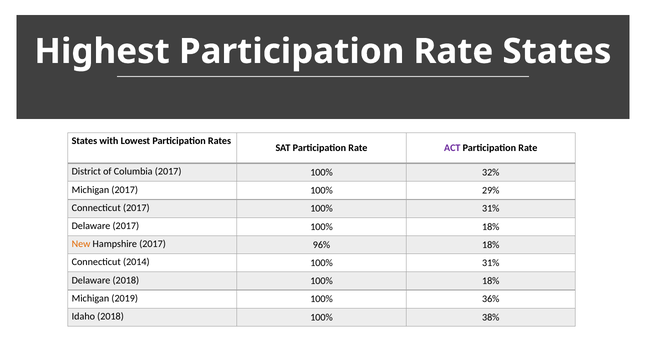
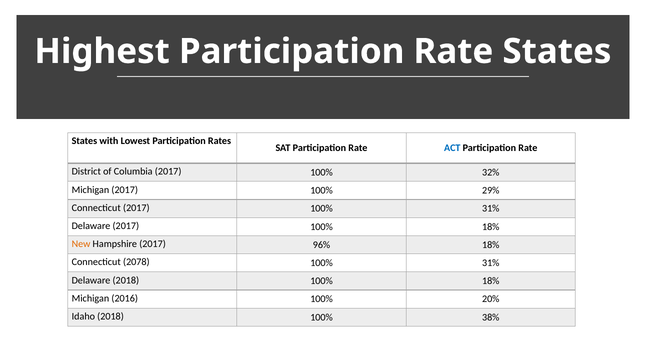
ACT colour: purple -> blue (452, 148)
2014: 2014 -> 2078 (136, 262)
2019: 2019 -> 2016 (125, 299)
36%: 36% -> 20% (491, 299)
